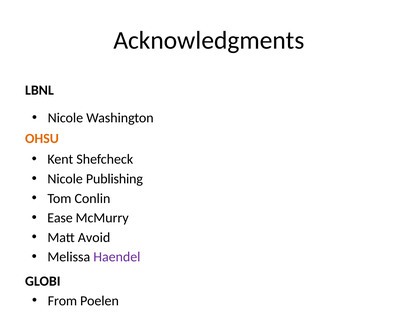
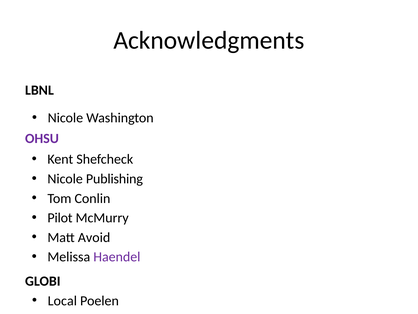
OHSU colour: orange -> purple (42, 138)
Ease: Ease -> Pilot (60, 218)
From: From -> Local (62, 300)
